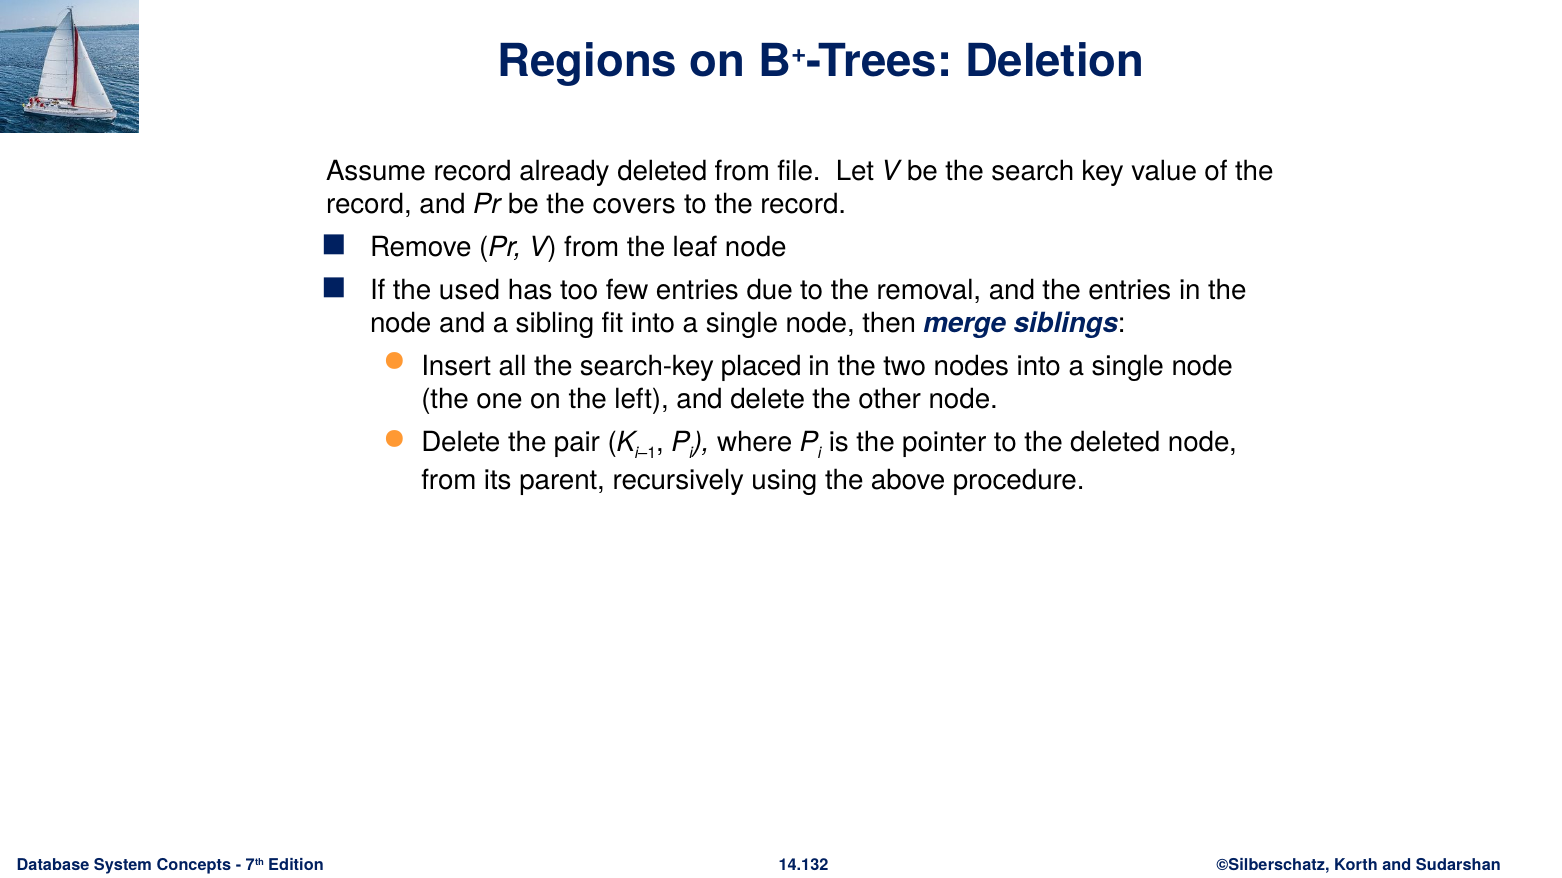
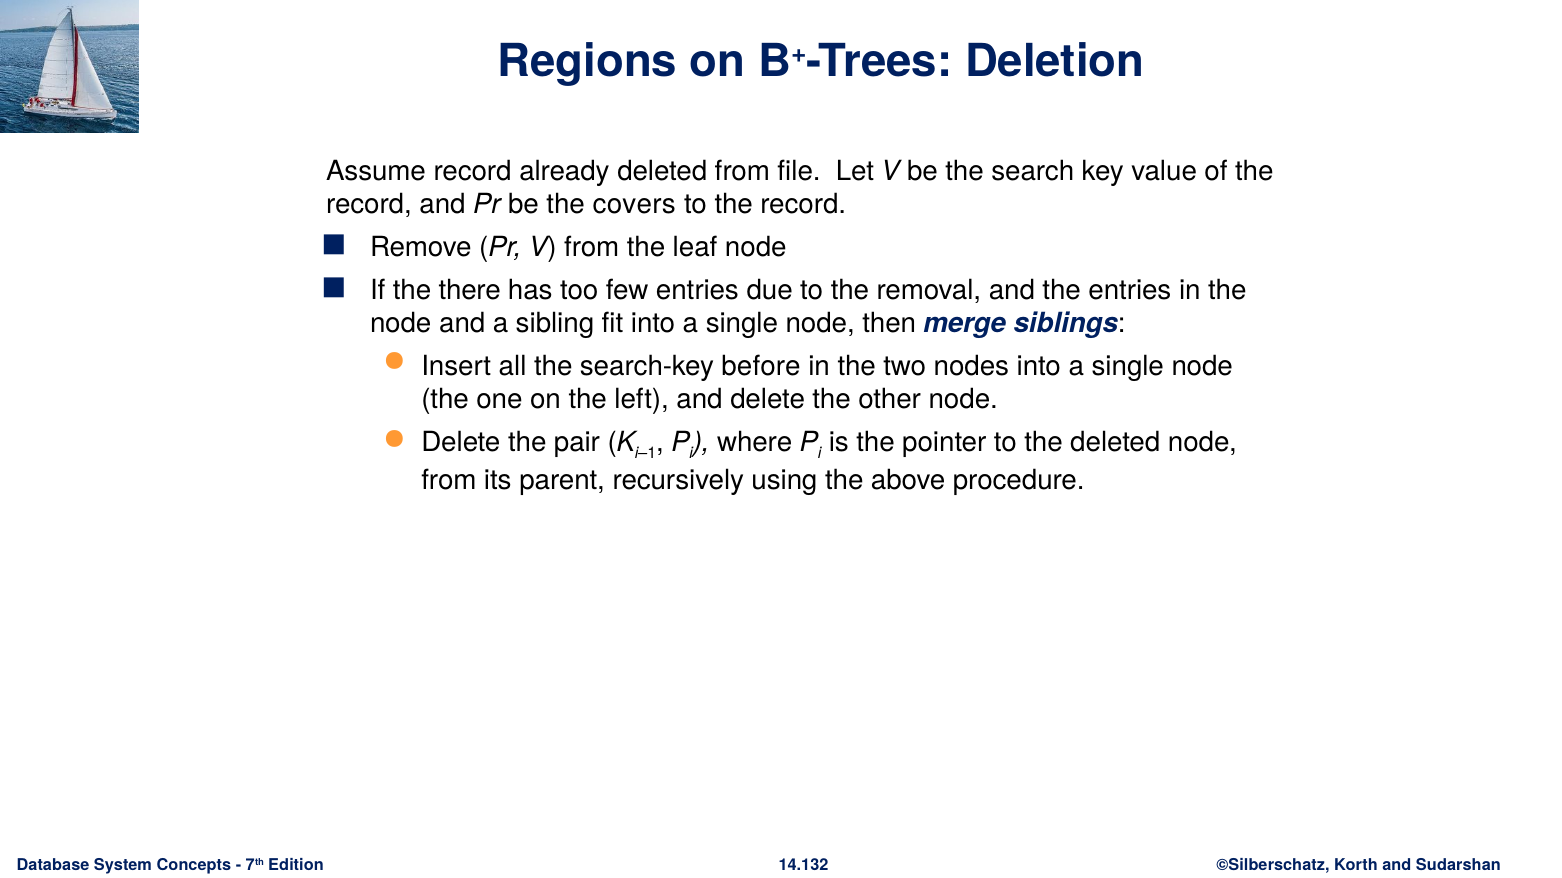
used: used -> there (470, 291)
placed: placed -> before (761, 367)
